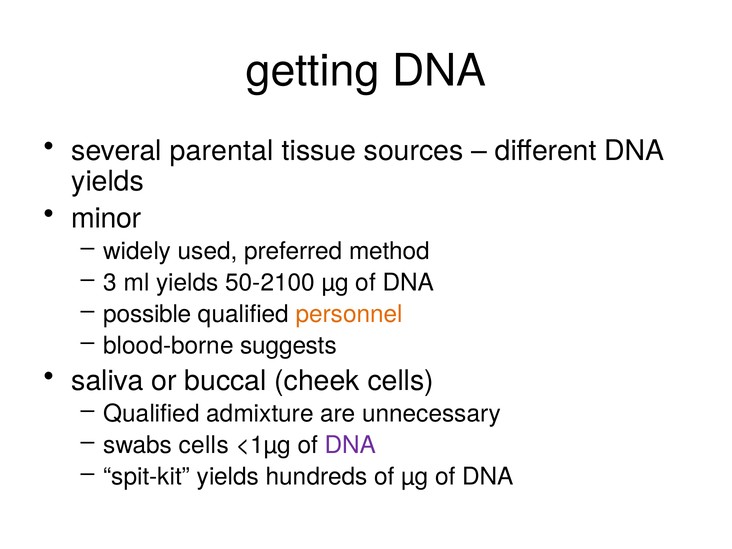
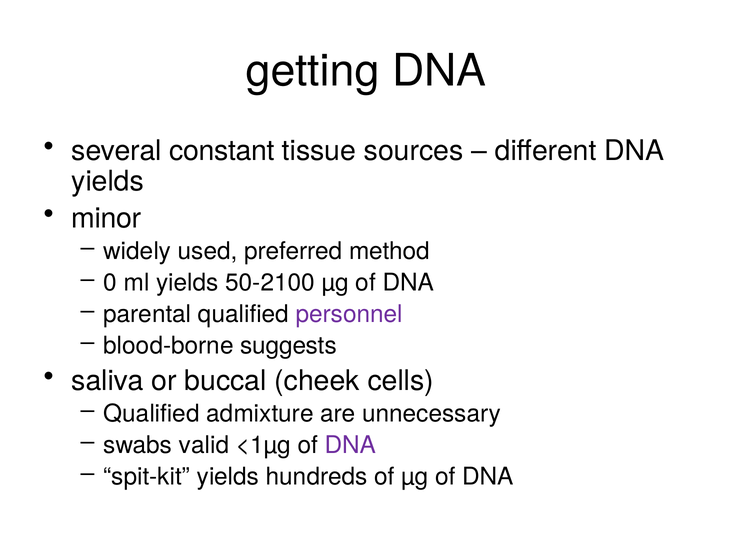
parental: parental -> constant (222, 151)
3: 3 -> 0 (110, 283)
possible: possible -> parental (147, 314)
personnel colour: orange -> purple (349, 314)
swabs cells: cells -> valid (204, 445)
